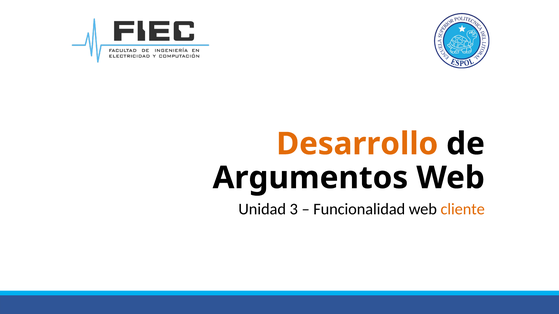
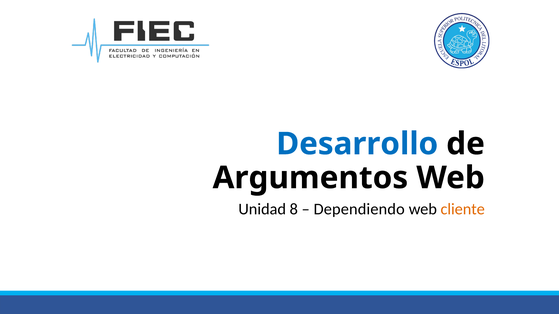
Desarrollo colour: orange -> blue (357, 144)
3: 3 -> 8 (294, 209)
Funcionalidad: Funcionalidad -> Dependiendo (359, 209)
